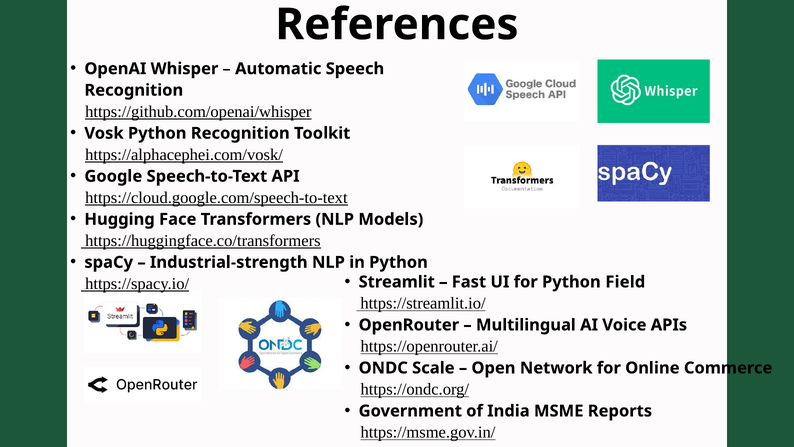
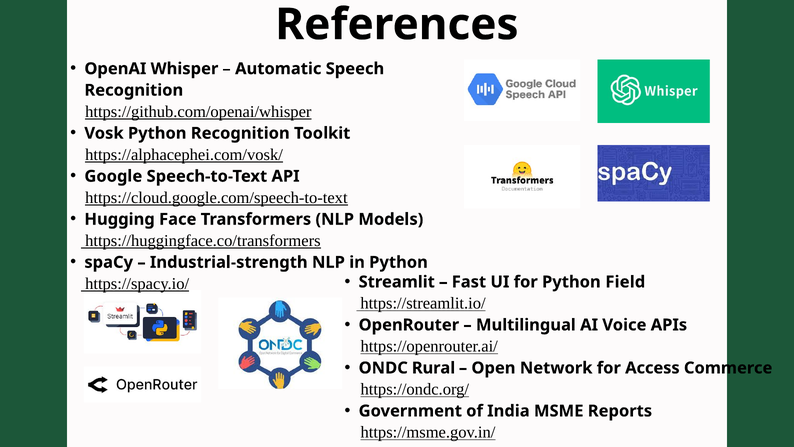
Scale: Scale -> Rural (433, 368)
Online: Online -> Access (652, 368)
